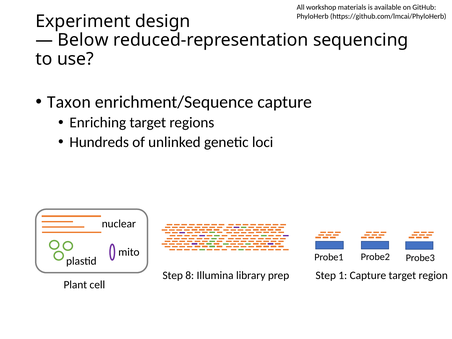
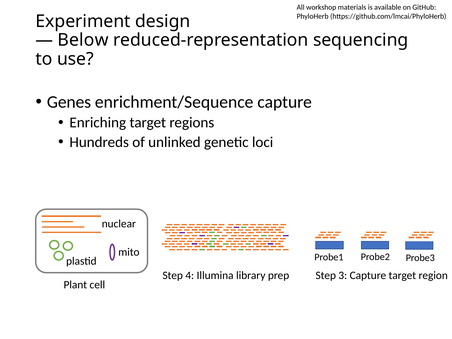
Taxon: Taxon -> Genes (69, 102)
8: 8 -> 4 (190, 275)
1: 1 -> 3 (343, 275)
